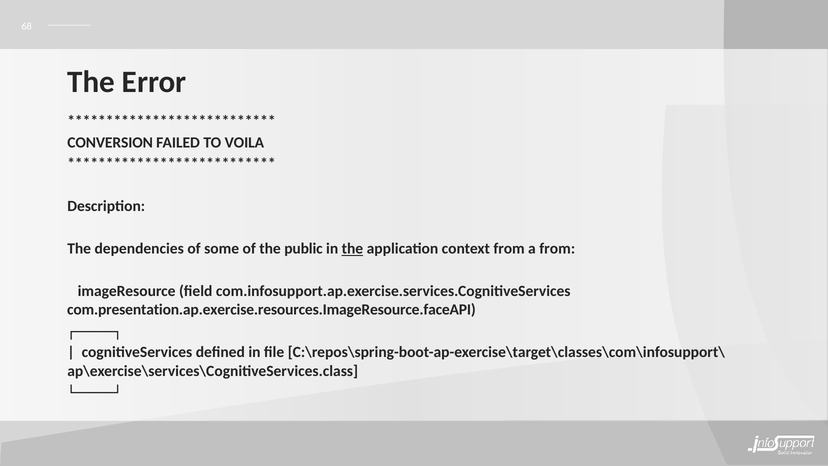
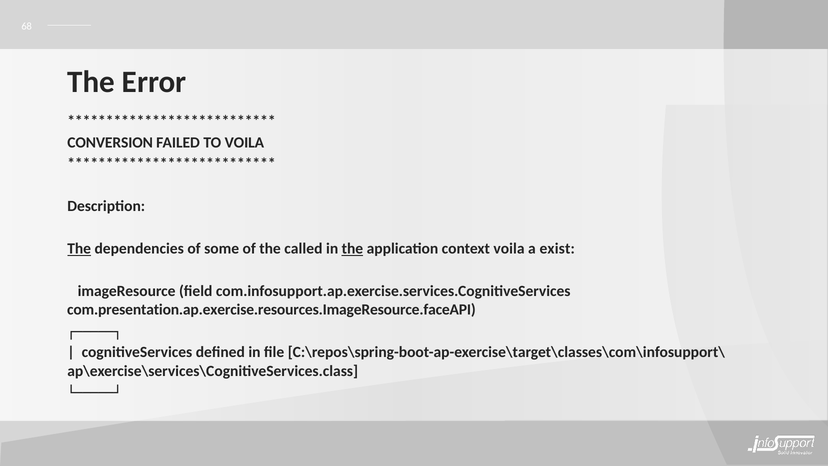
The underline: none -> present (79, 249)
public: public -> called (303, 249)
context from: from -> voila (509, 249)
a from: from -> exist (557, 249)
